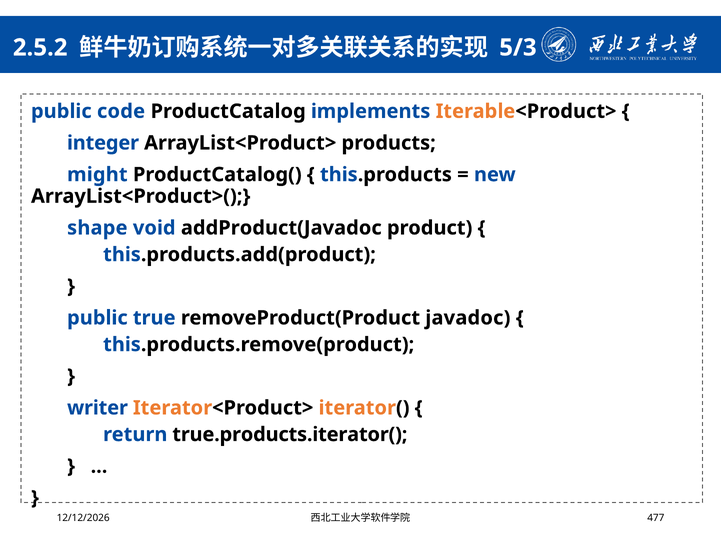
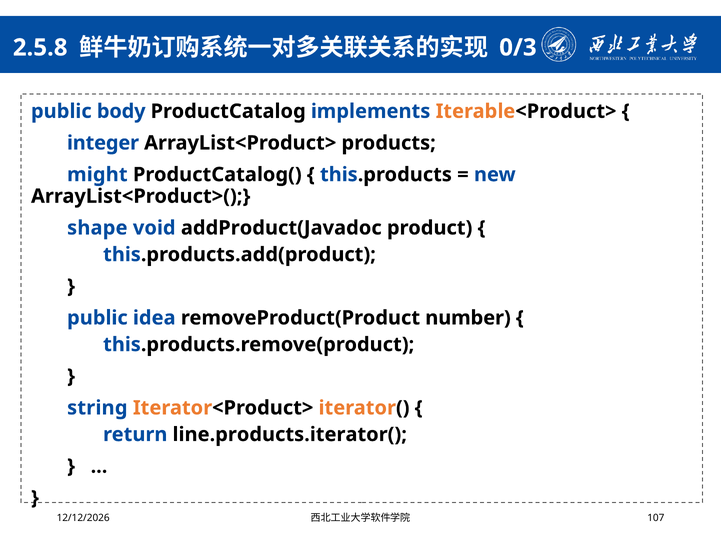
2.5.2: 2.5.2 -> 2.5.8 (40, 48)
5/3: 5/3 -> 0/3 (518, 48)
code: code -> body (121, 111)
true: true -> idea (154, 318)
javadoc: javadoc -> number (468, 318)
writer: writer -> string (97, 408)
true.products.iterator(: true.products.iterator( -> line.products.iterator( (290, 434)
477: 477 -> 107 (656, 517)
